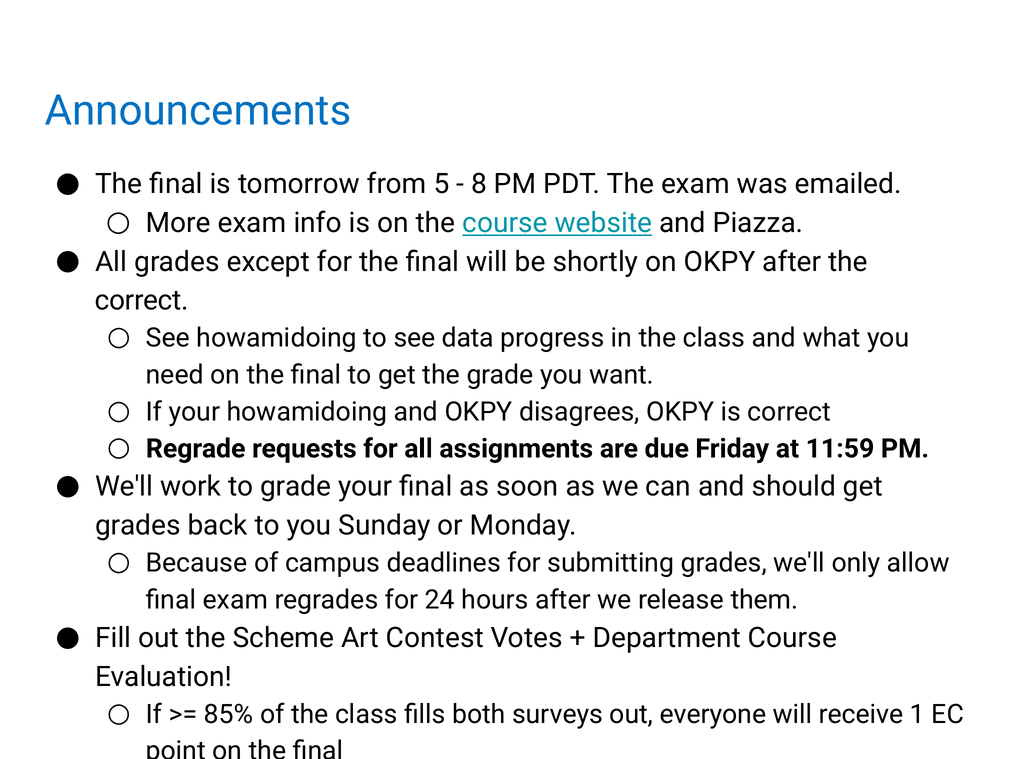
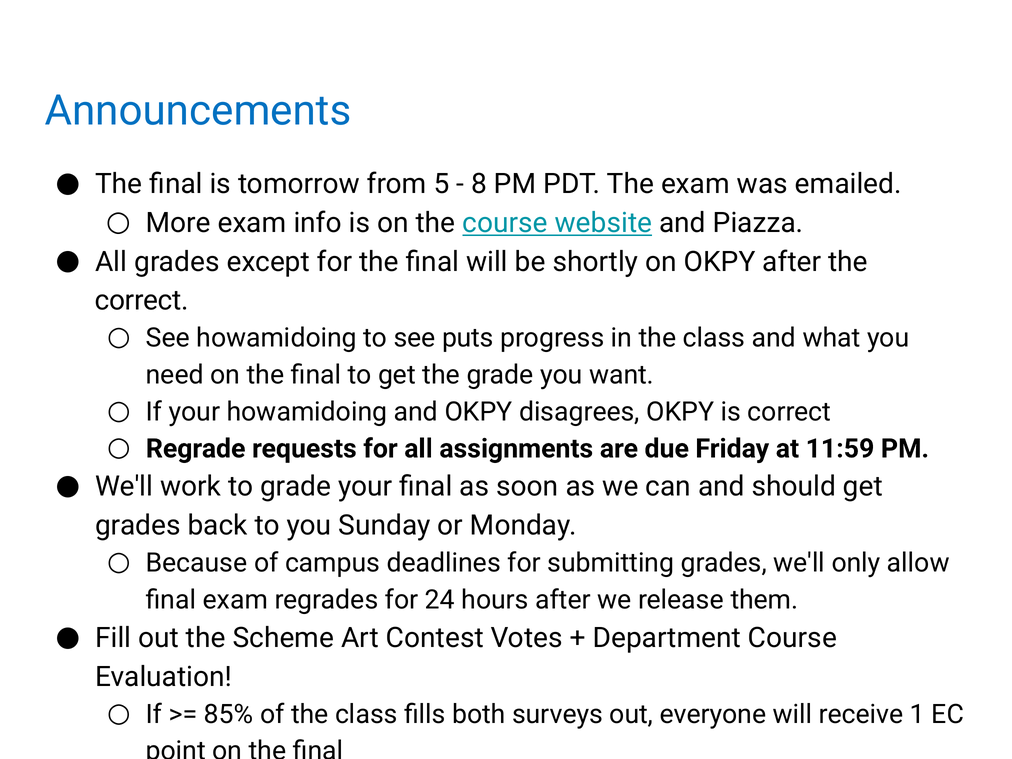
data: data -> puts (468, 338)
